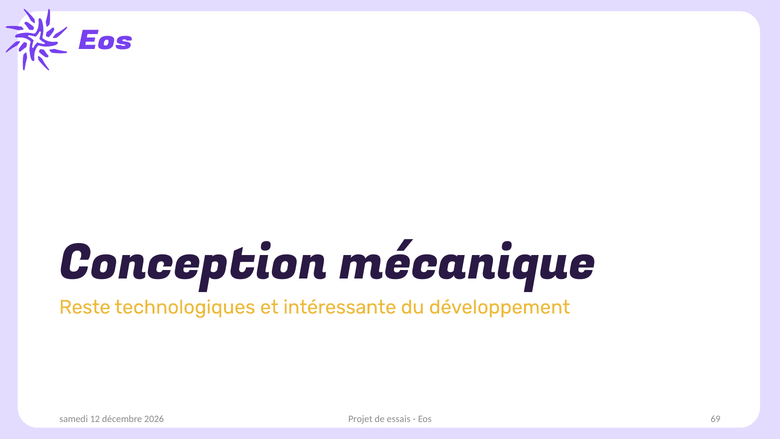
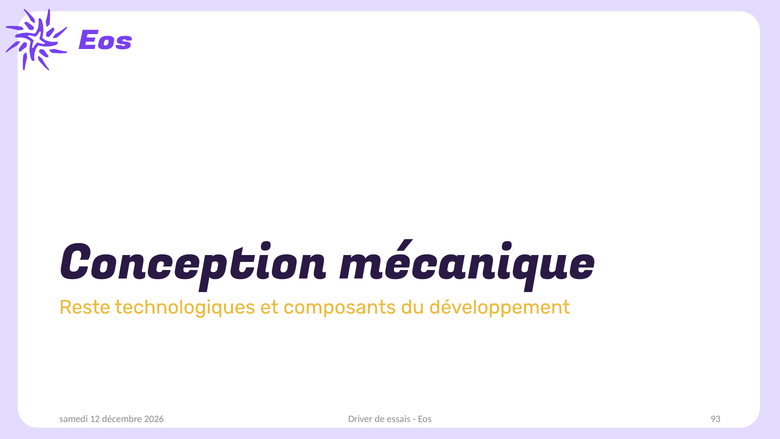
intéressante: intéressante -> composants (340, 307)
Projet: Projet -> Driver (360, 419)
69: 69 -> 93 (716, 419)
